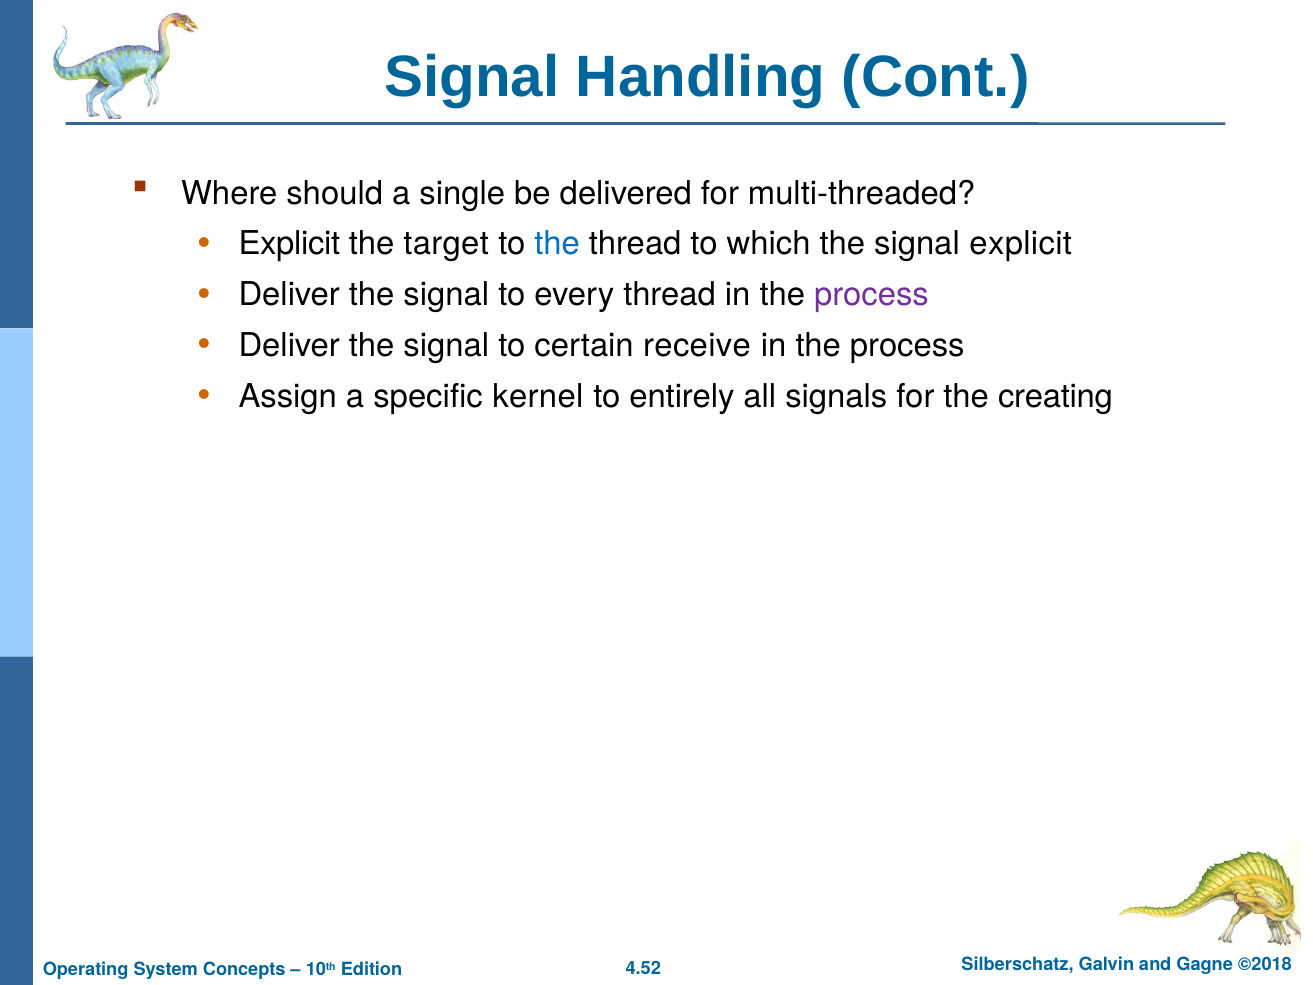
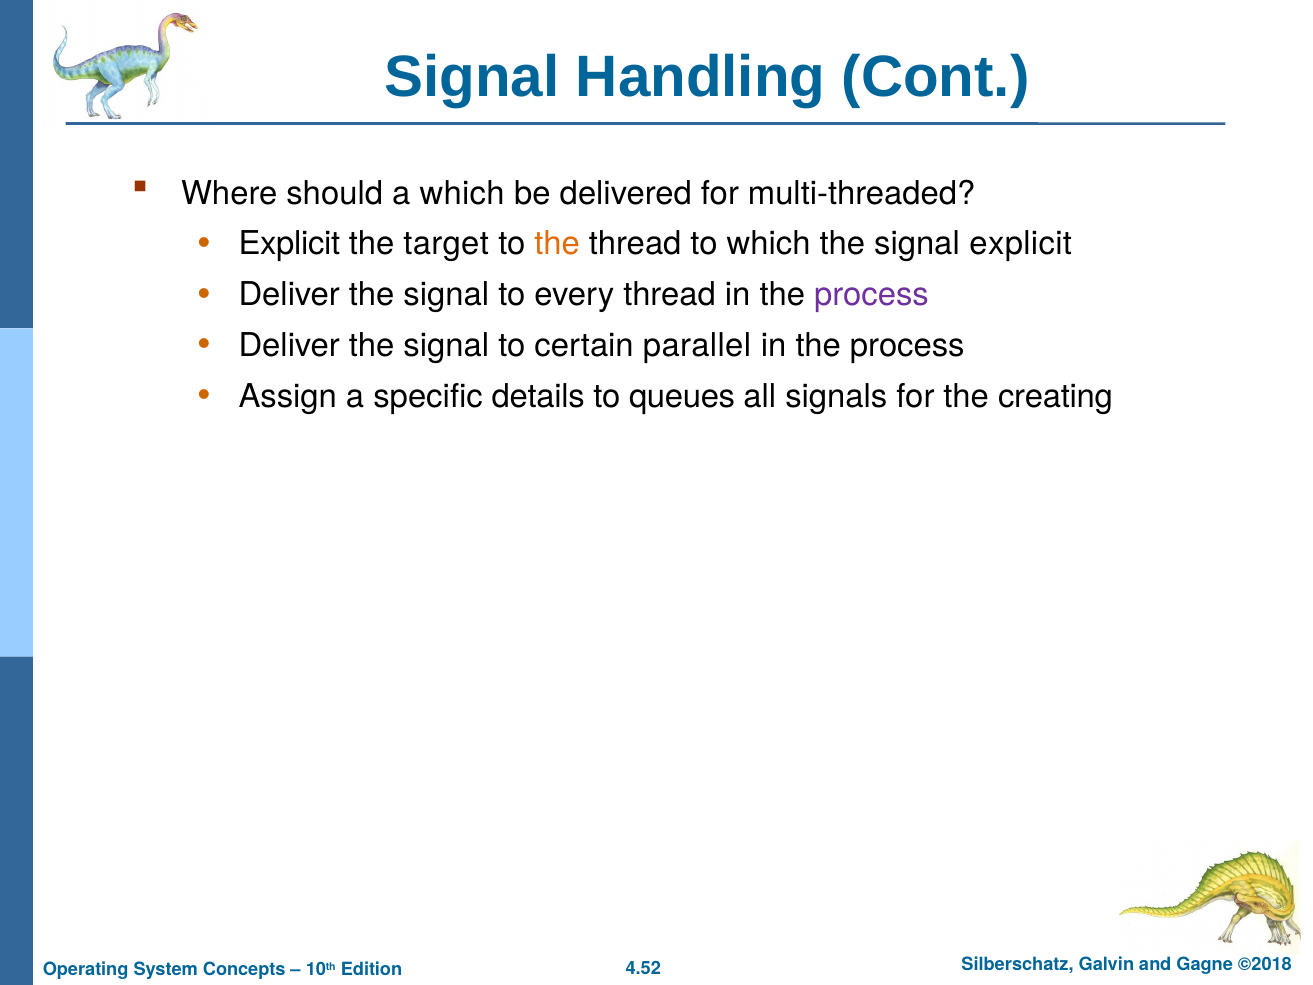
a single: single -> which (462, 193)
the colour: blue -> orange (557, 244)
receive: receive -> parallel (697, 346)
kernel: kernel -> details (538, 397)
entirely: entirely -> queues (682, 397)
